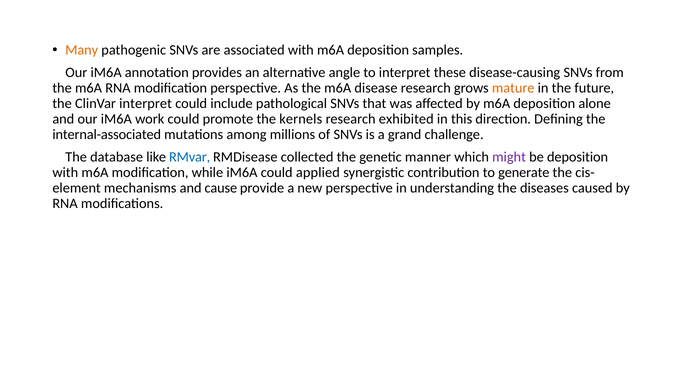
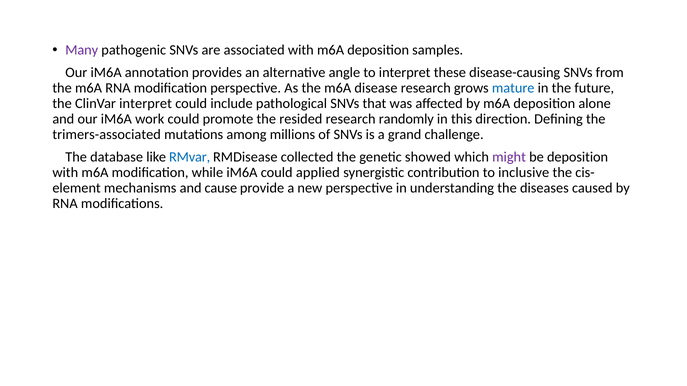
Many colour: orange -> purple (82, 50)
mature colour: orange -> blue (513, 88)
kernels: kernels -> resided (301, 119)
exhibited: exhibited -> randomly (406, 119)
internal-associated: internal-associated -> trimers-associated (107, 135)
manner: manner -> showed (428, 157)
generate: generate -> inclusive (524, 173)
